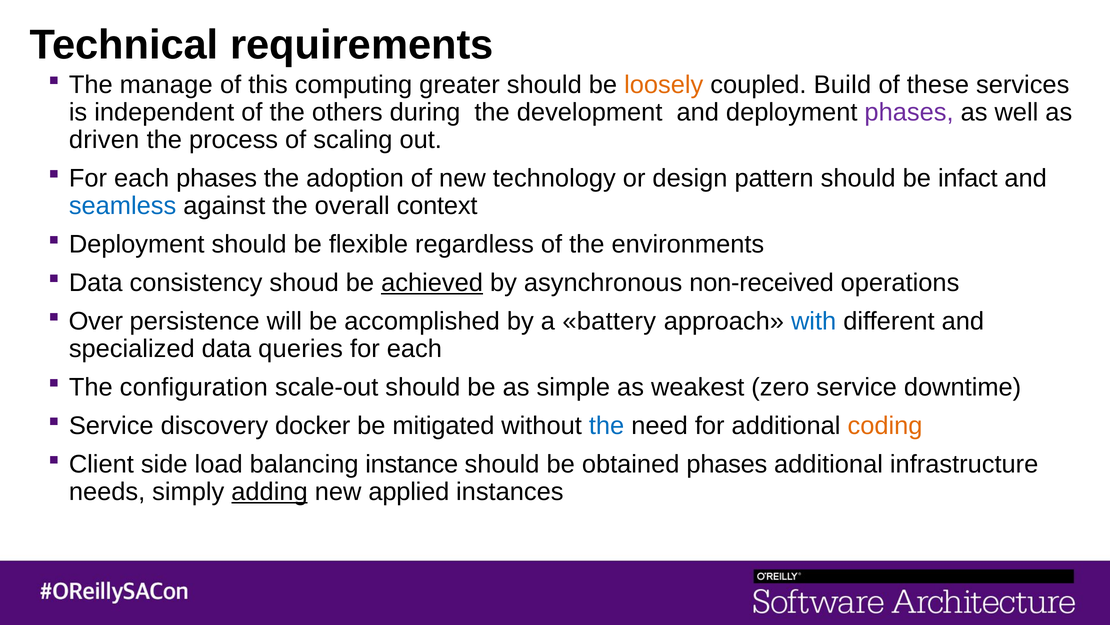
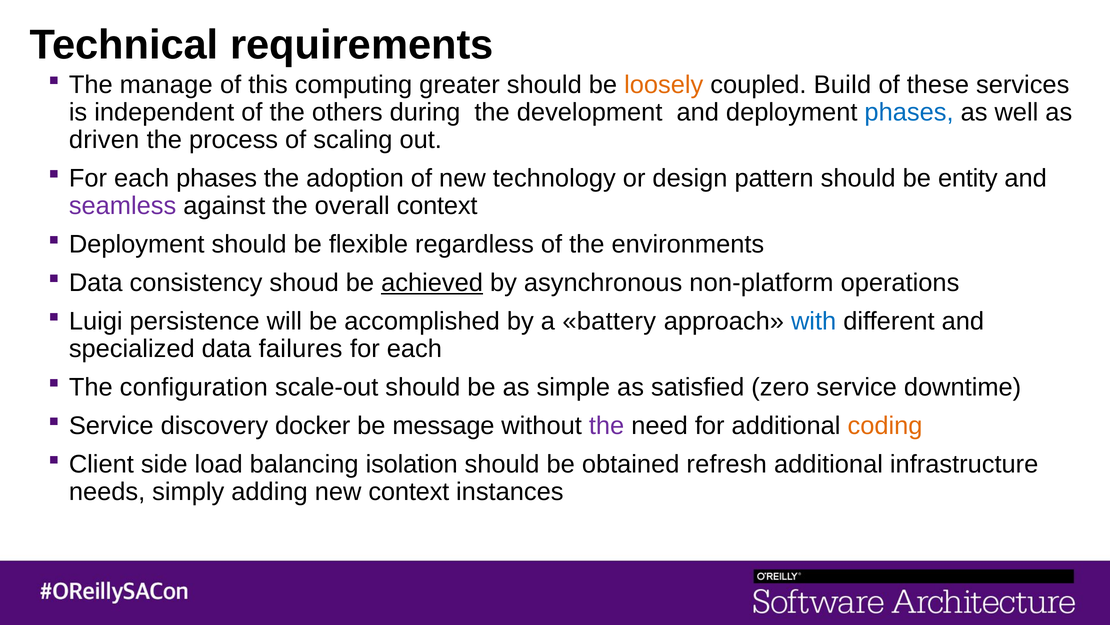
phases colour: purple -> blue (909, 112)
infact: infact -> entity (968, 178)
seamless colour: blue -> purple (123, 206)
non-received: non-received -> non-platform (761, 283)
Over: Over -> Luigi (96, 321)
queries: queries -> failures (301, 349)
weakest: weakest -> satisfied (698, 387)
mitigated: mitigated -> message (443, 425)
the colour: blue -> purple (607, 425)
instance: instance -> isolation (412, 464)
obtained phases: phases -> refresh (727, 464)
adding underline: present -> none (270, 491)
new applied: applied -> context (409, 491)
